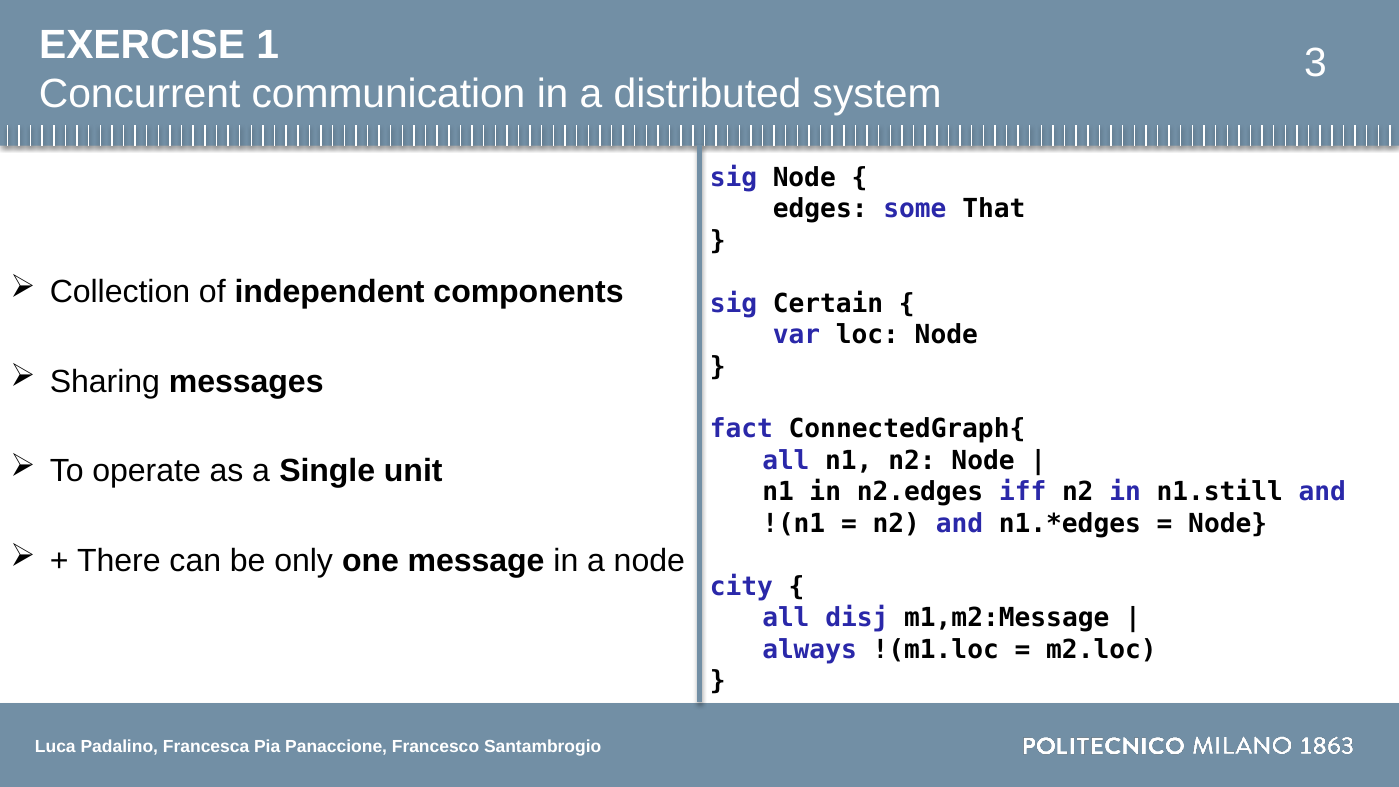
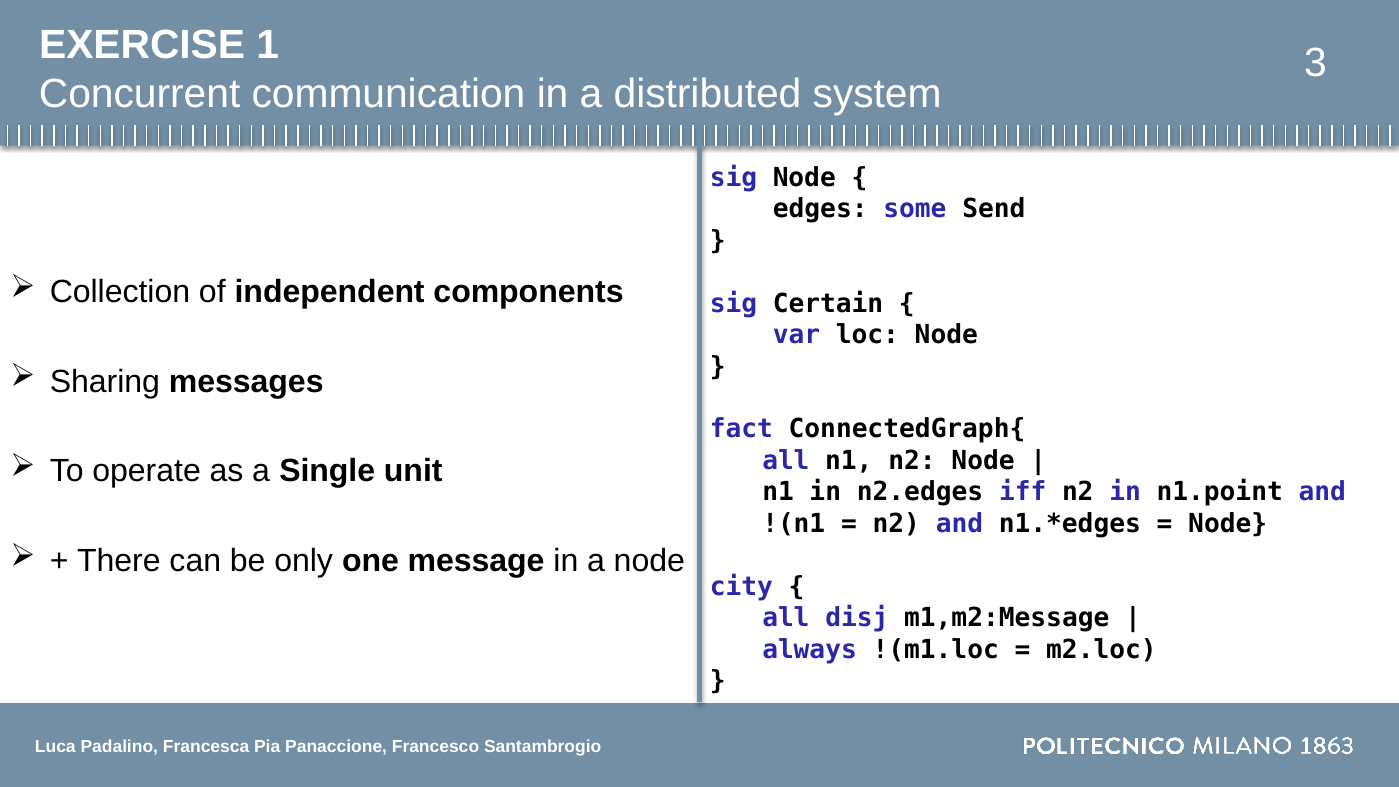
That: That -> Send (994, 209)
n1.still: n1.still -> n1.point (1220, 492)
